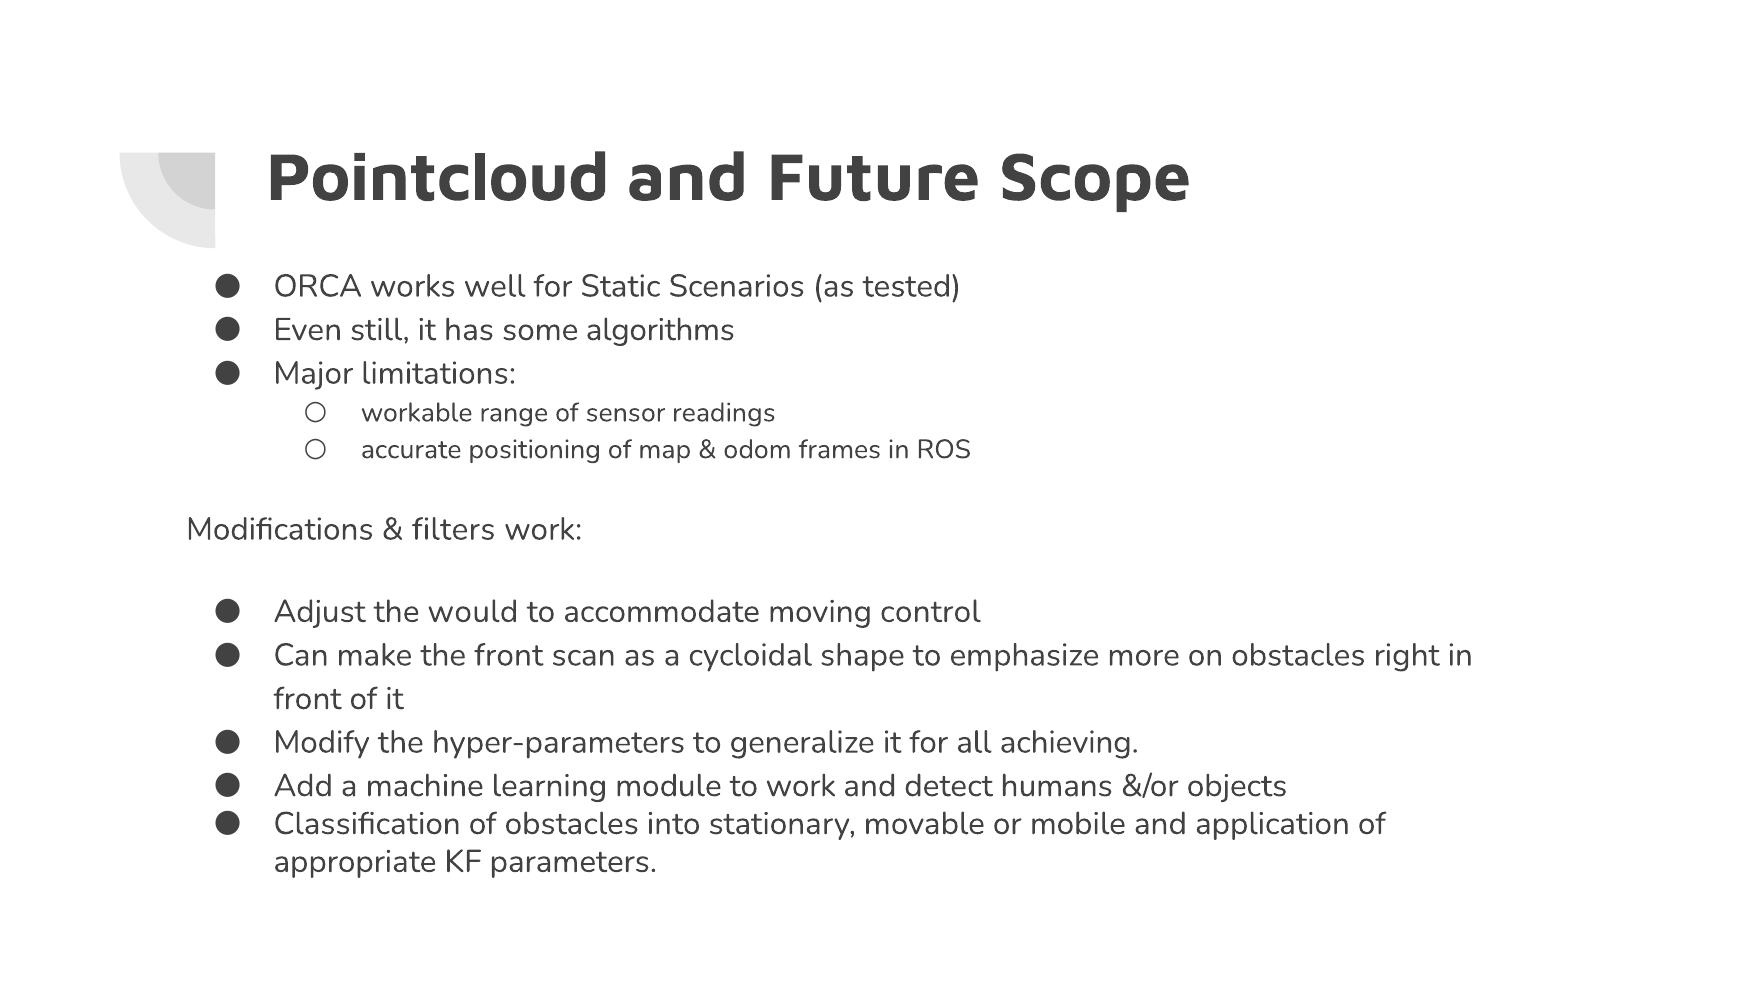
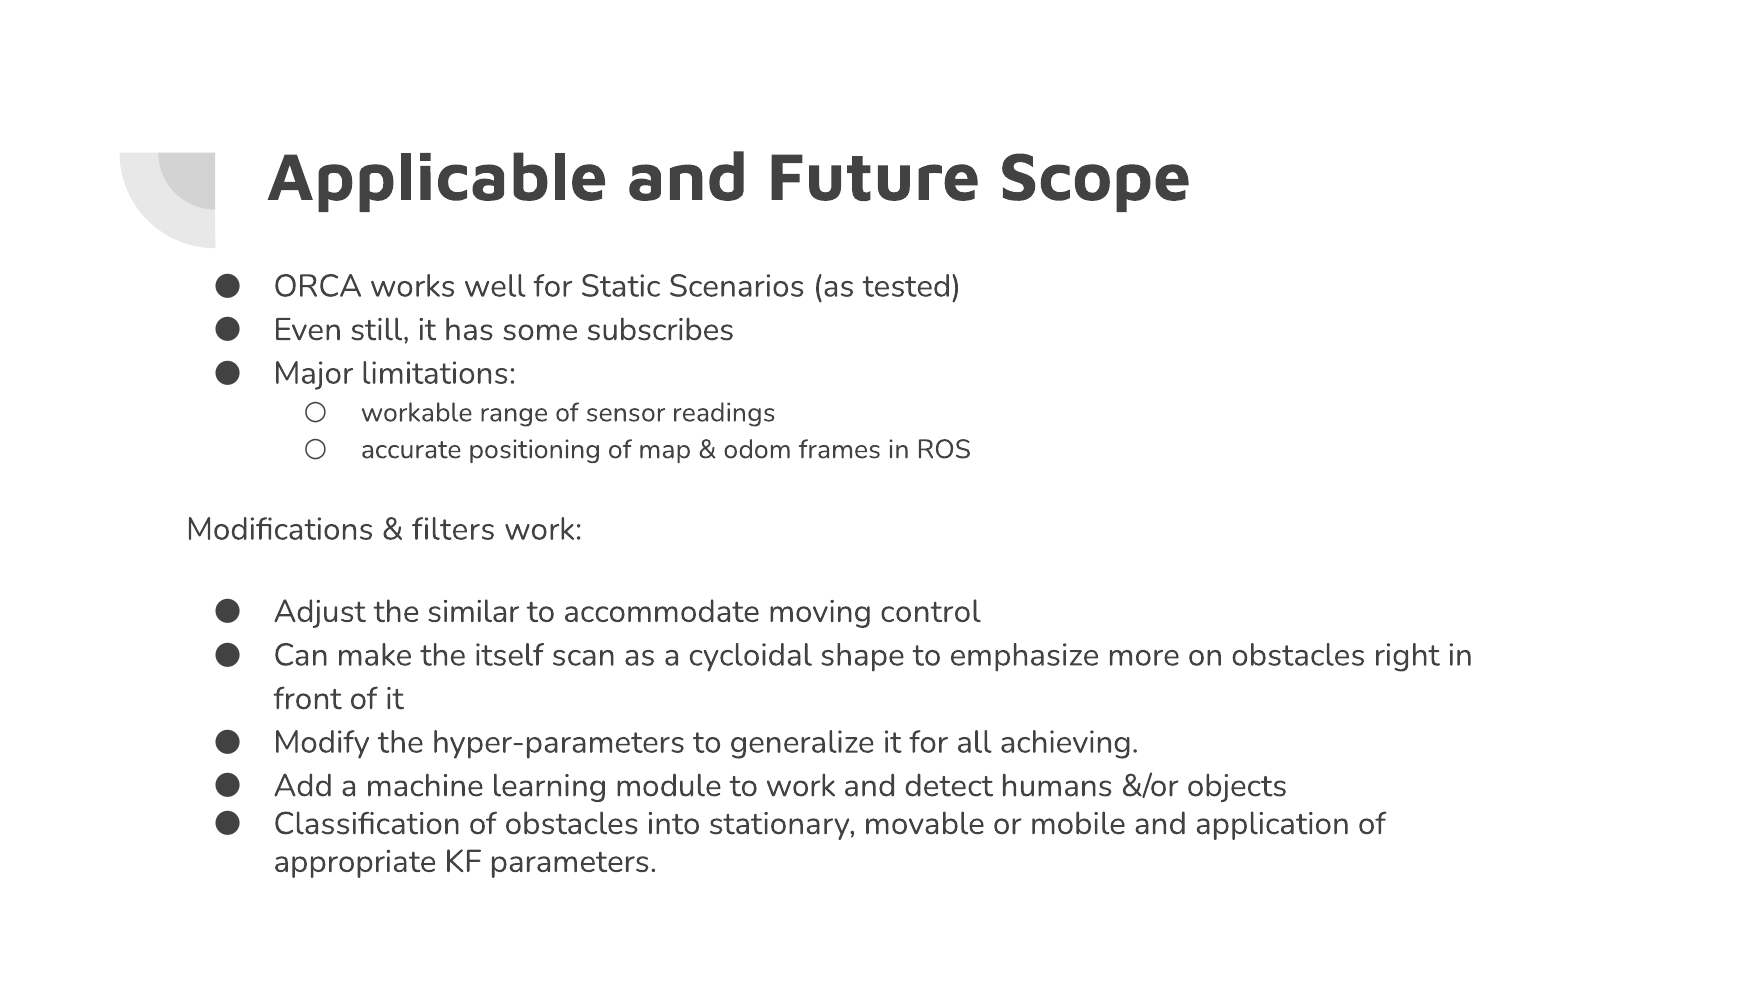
Pointcloud: Pointcloud -> Applicable (437, 177)
algorithms: algorithms -> subscribes (660, 330)
would: would -> similar (473, 612)
the front: front -> itself (509, 655)
